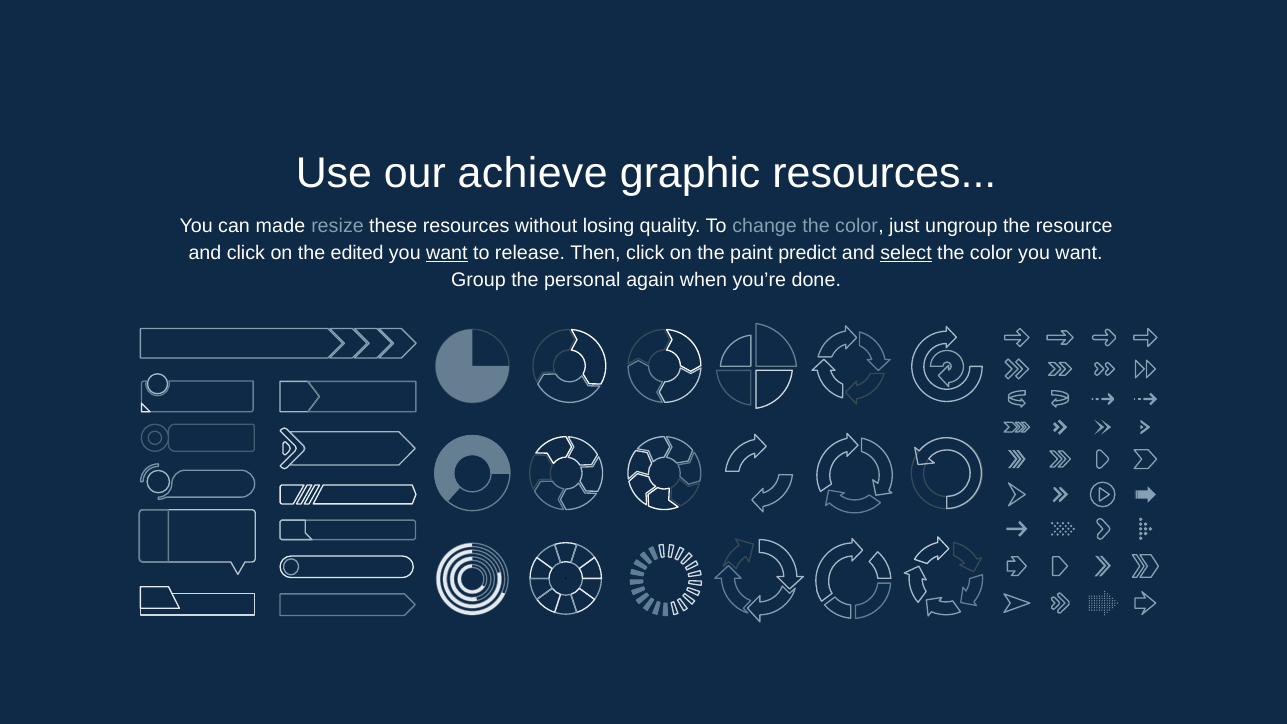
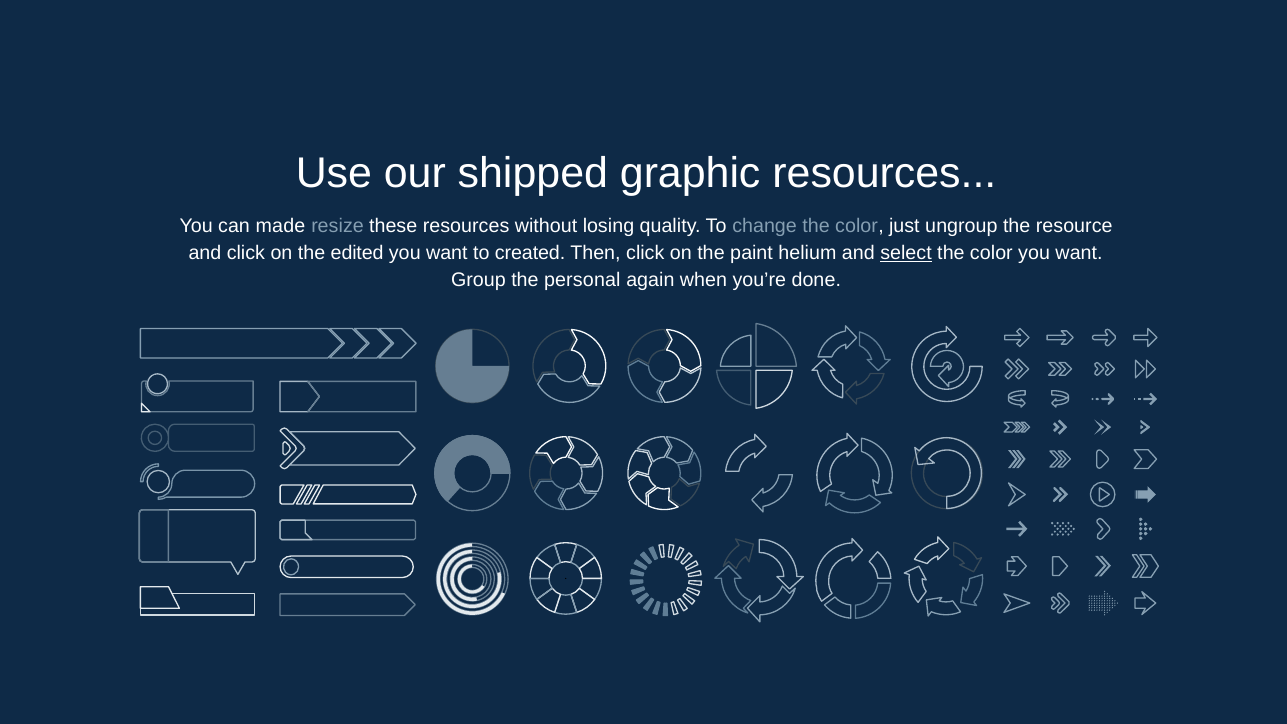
achieve: achieve -> shipped (533, 173)
want underline: present -> none (447, 253)
release: release -> created (530, 253)
predict: predict -> helium (807, 253)
